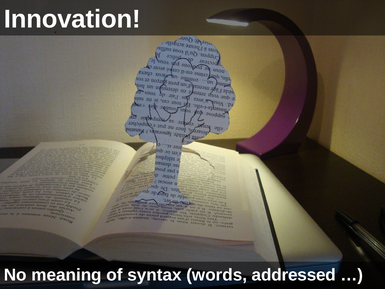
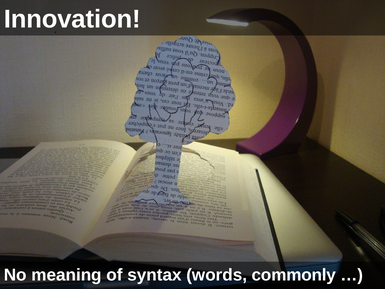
addressed: addressed -> commonly (294, 275)
